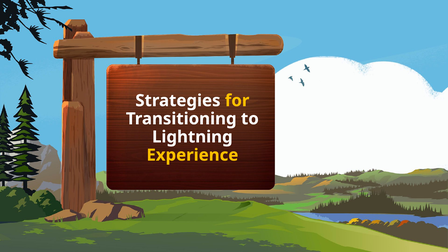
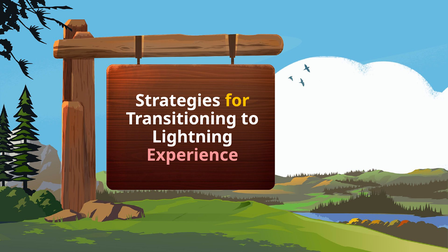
Experience colour: yellow -> pink (192, 155)
